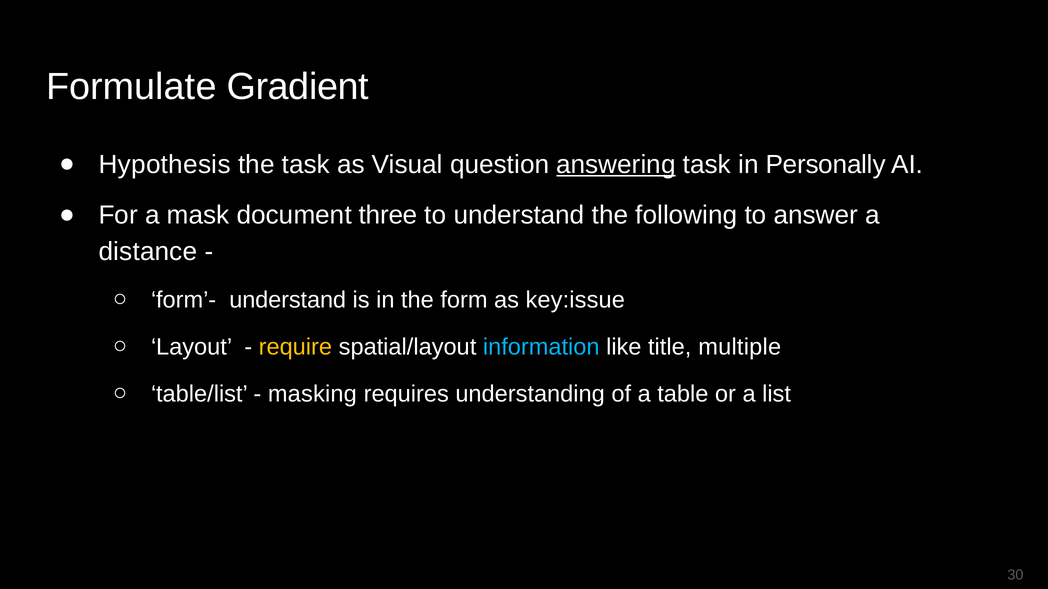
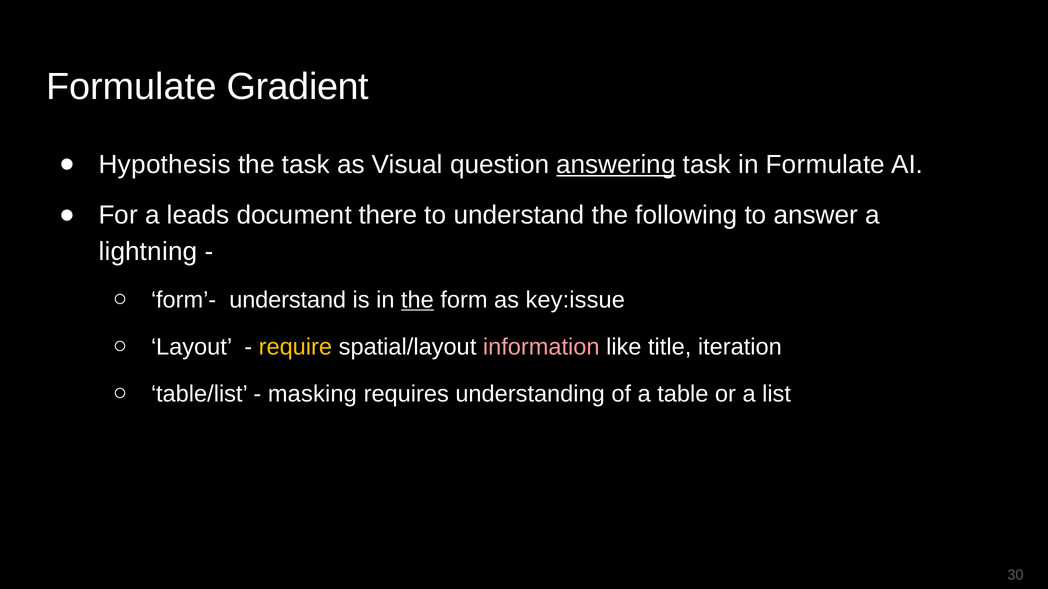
in Personally: Personally -> Formulate (825, 165)
mask: mask -> leads (198, 216)
three: three -> there (388, 216)
distance: distance -> lightning (148, 252)
the underline: none -> present (417, 300)
information colour: light blue -> pink (541, 347)
multiple: multiple -> iteration (740, 347)
